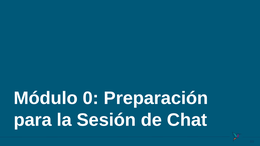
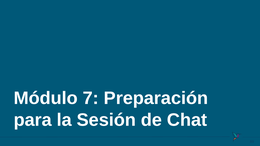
0: 0 -> 7 (91, 98)
